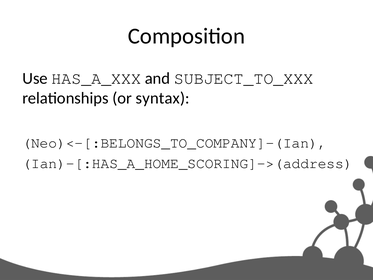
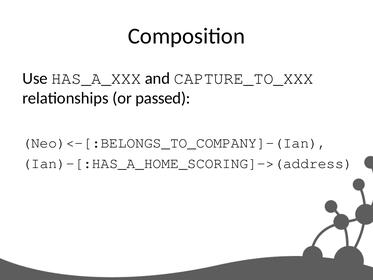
SUBJECT_TO_XXX: SUBJECT_TO_XXX -> CAPTURE_TO_XXX (244, 78)
syntax: syntax -> passed (163, 98)
